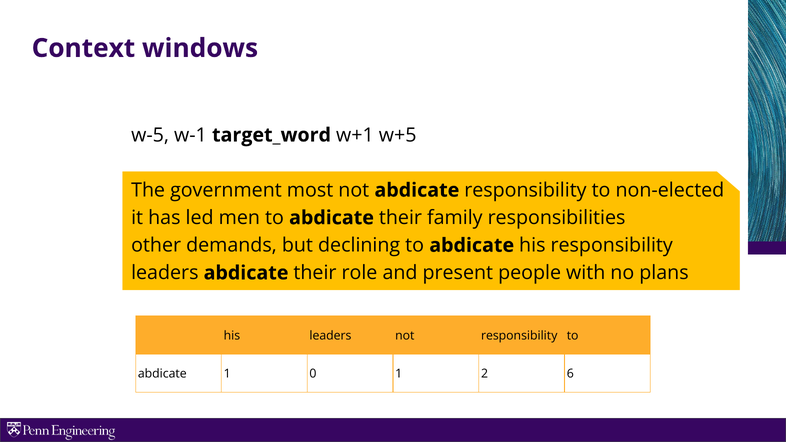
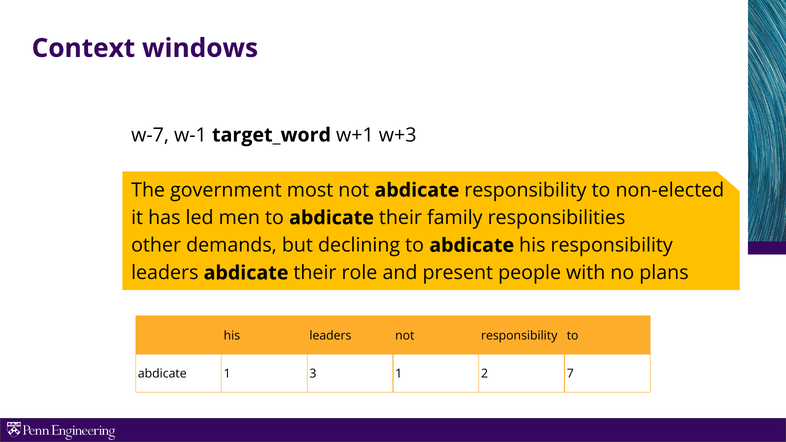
w-5: w-5 -> w-7 (150, 135)
w+5: w+5 -> w+3 (398, 135)
0: 0 -> 3 (313, 374)
6: 6 -> 7 (570, 374)
